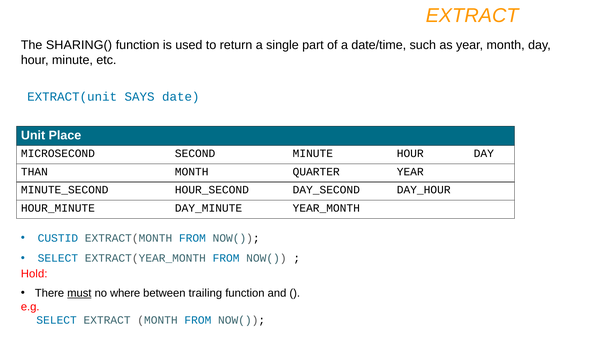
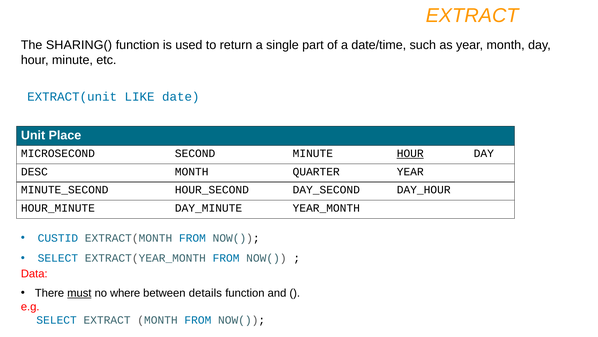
SAYS: SAYS -> LIKE (140, 97)
HOUR underline: none -> present (410, 153)
THAN: THAN -> DESC (34, 171)
Hold: Hold -> Data (34, 273)
trailing: trailing -> details (205, 293)
